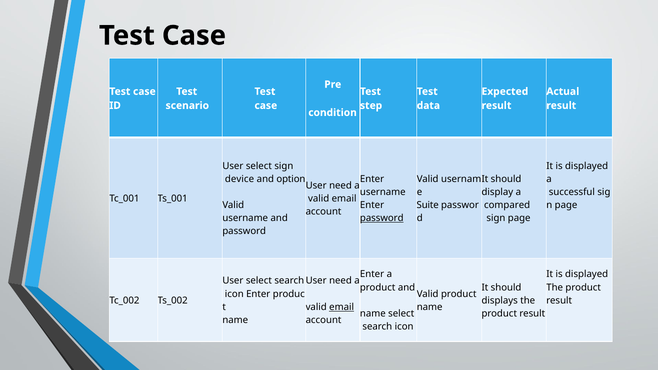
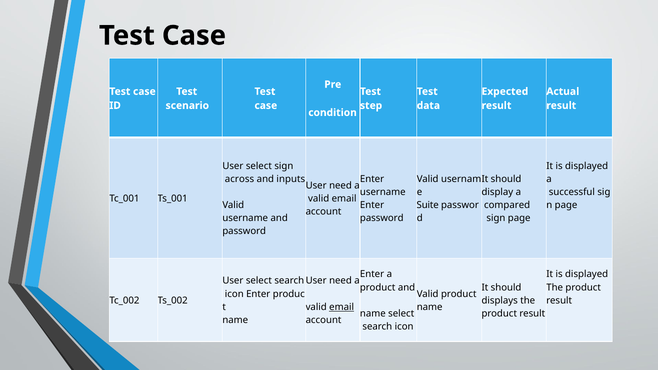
device: device -> across (239, 179)
option: option -> inputs (291, 179)
password underline: present -> none (382, 218)
